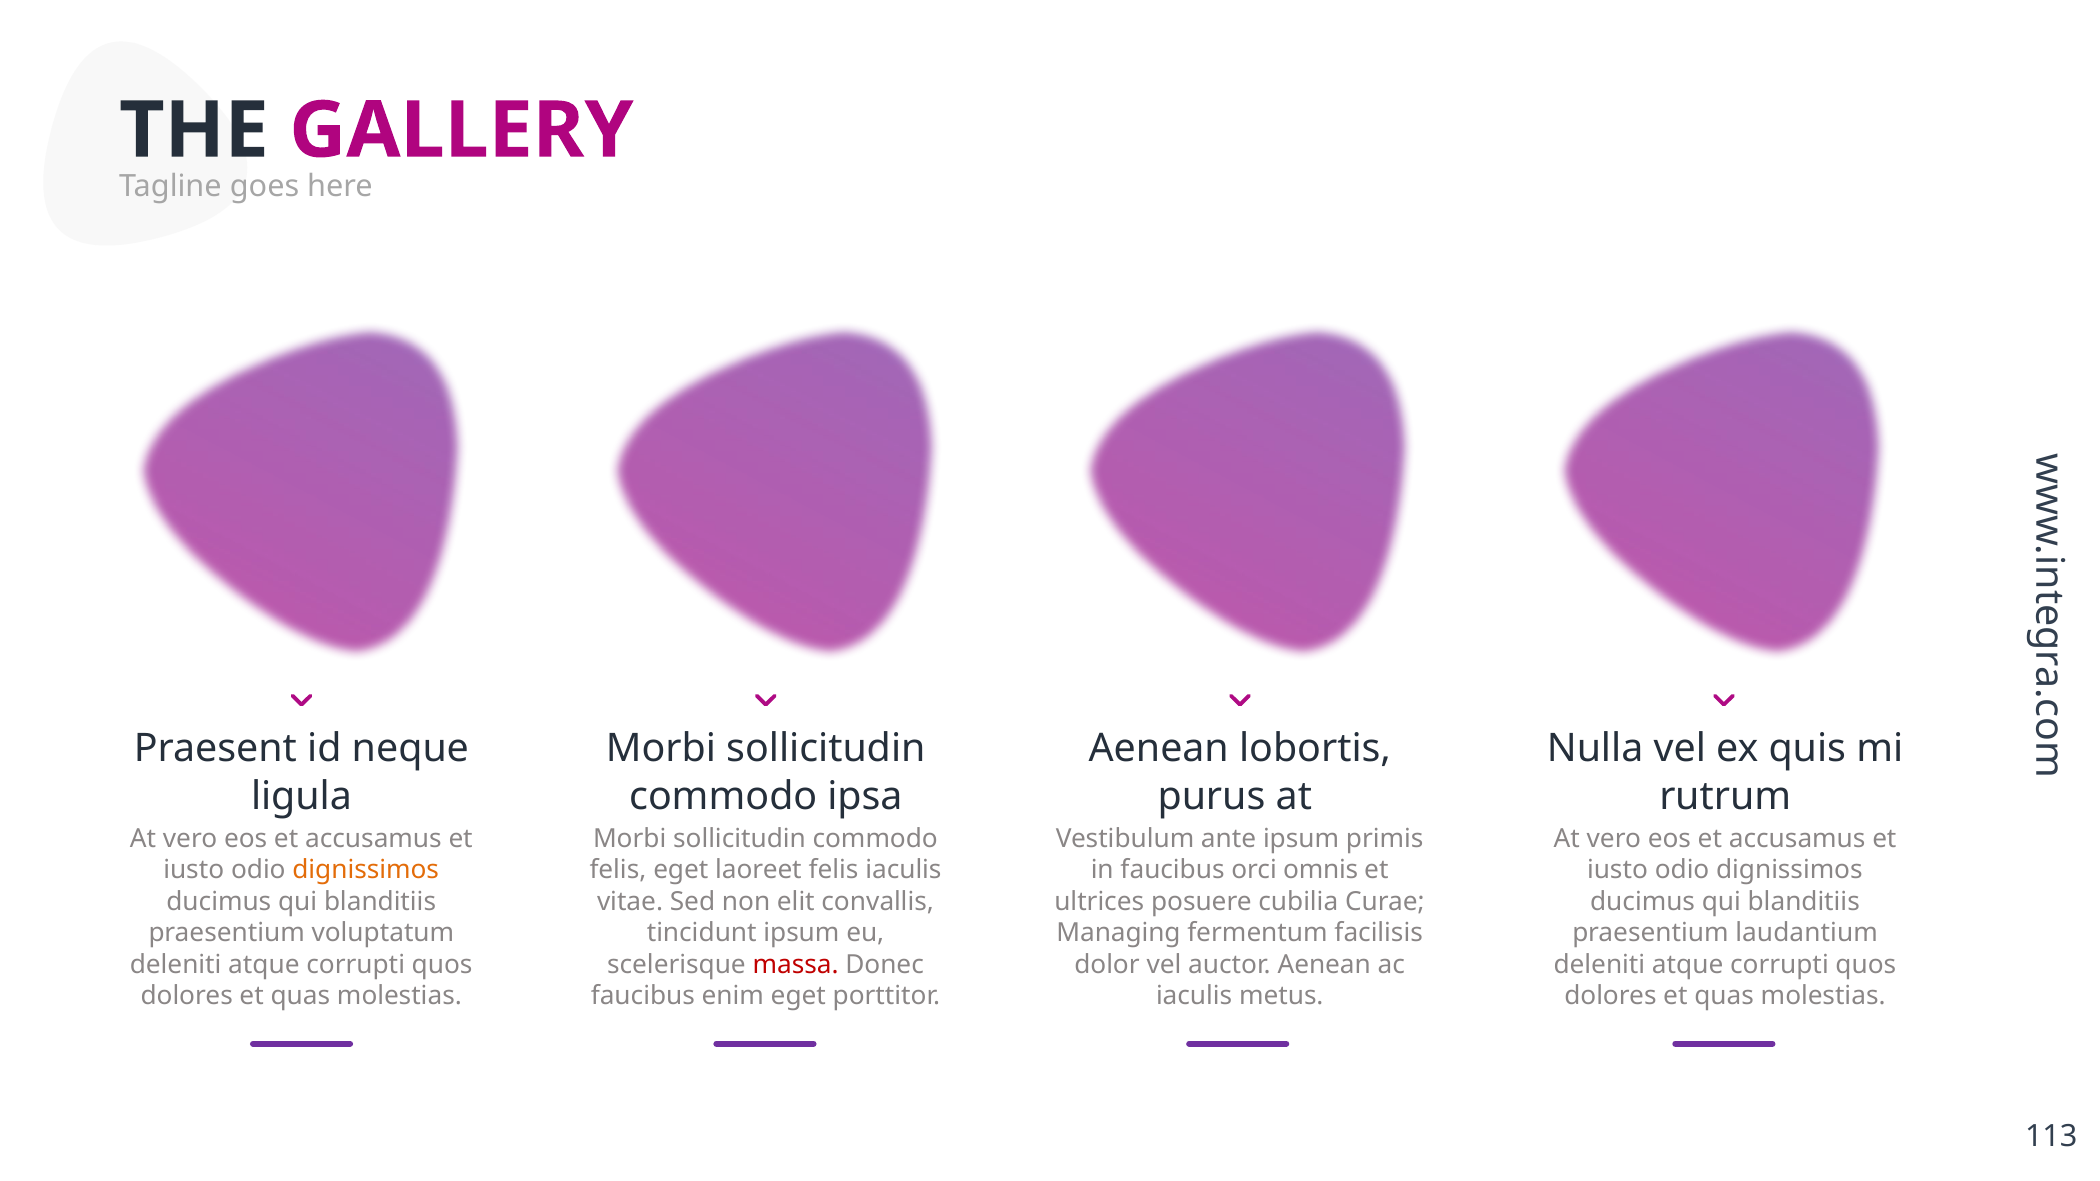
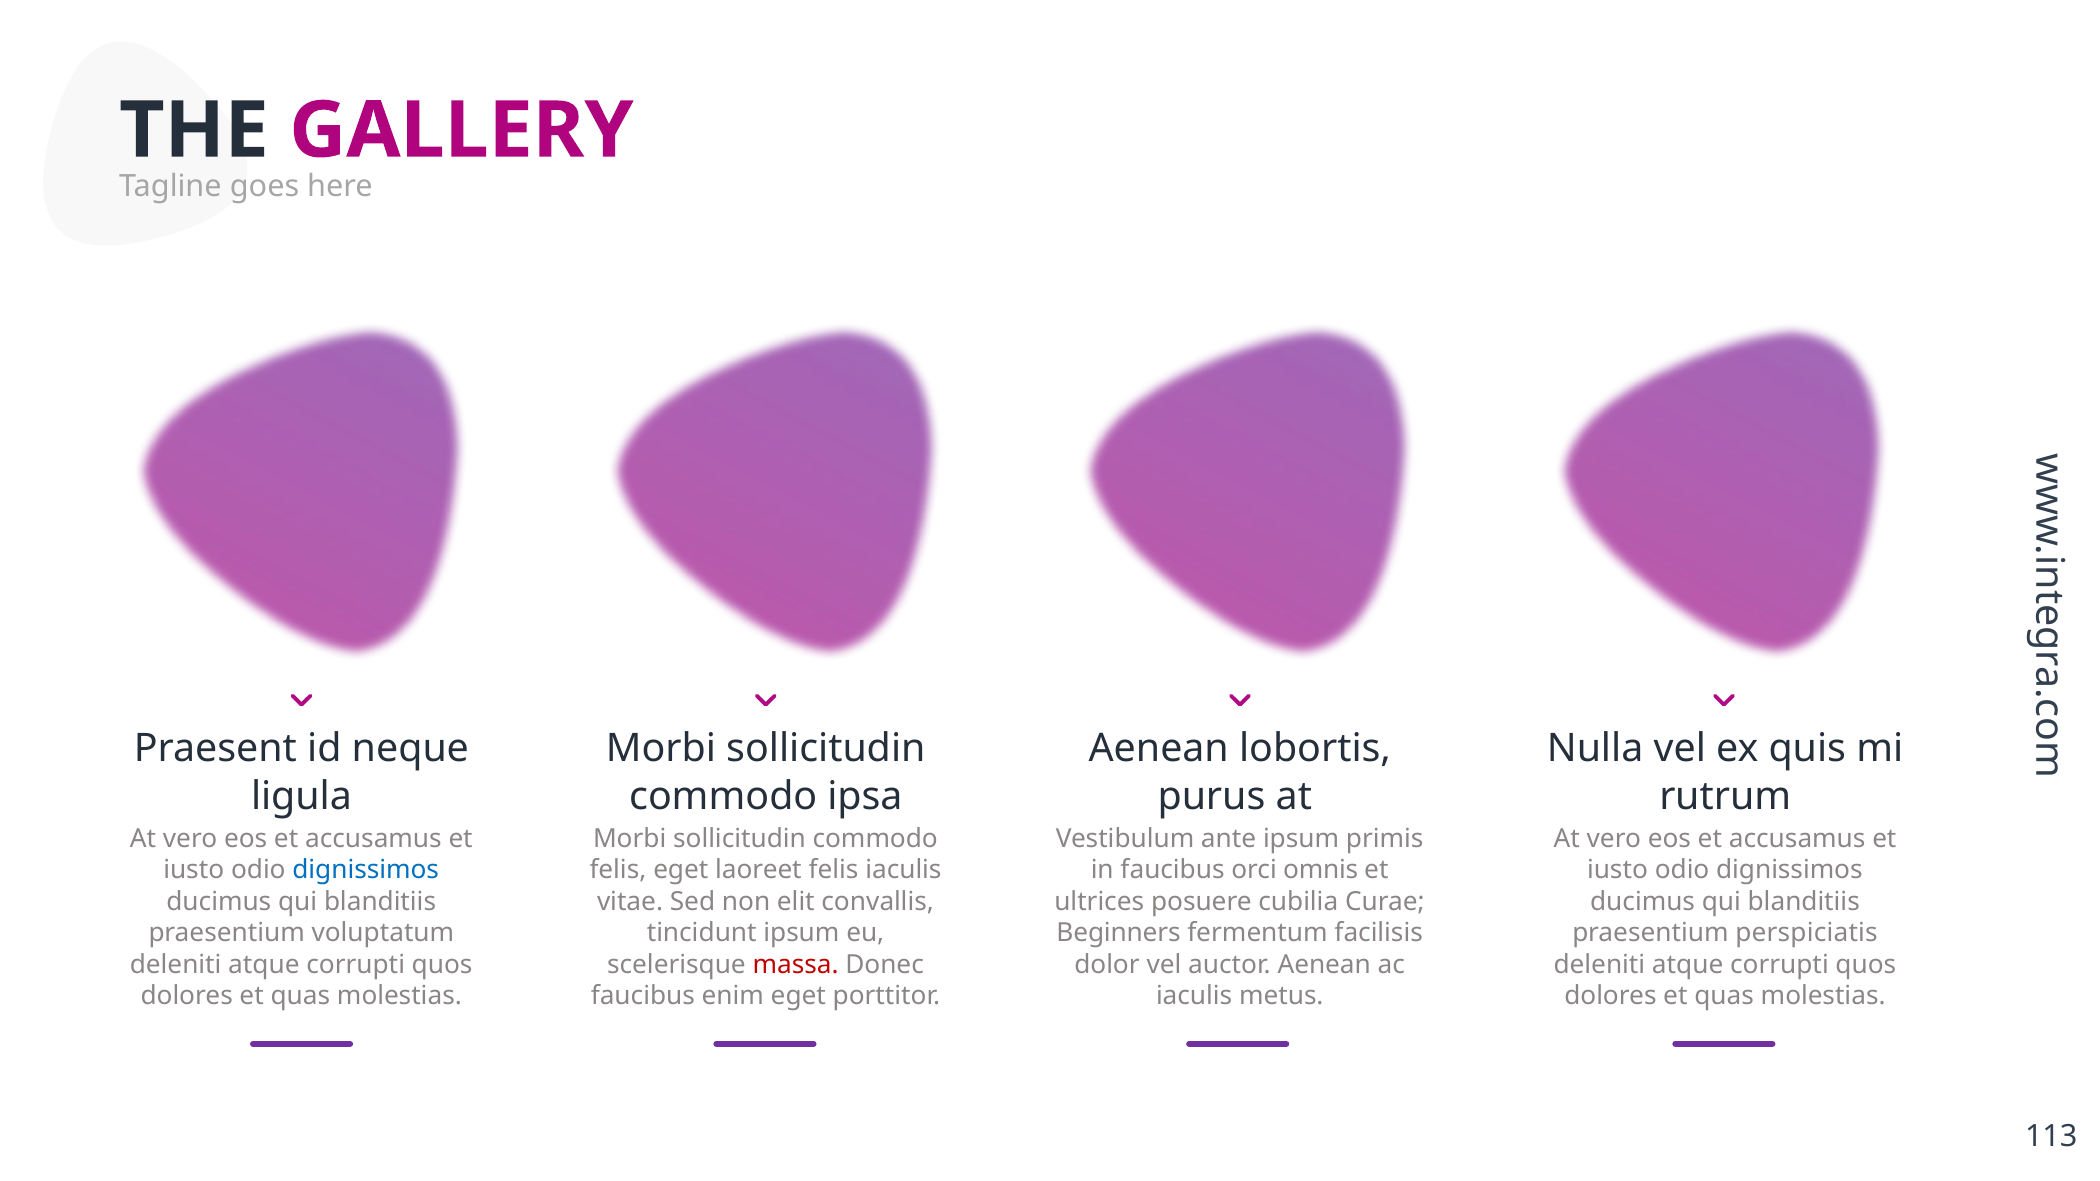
dignissimos colour: orange -> blue (366, 870)
Managing: Managing -> Beginners (1119, 933)
laudantium: laudantium -> perspiciatis (1807, 933)
